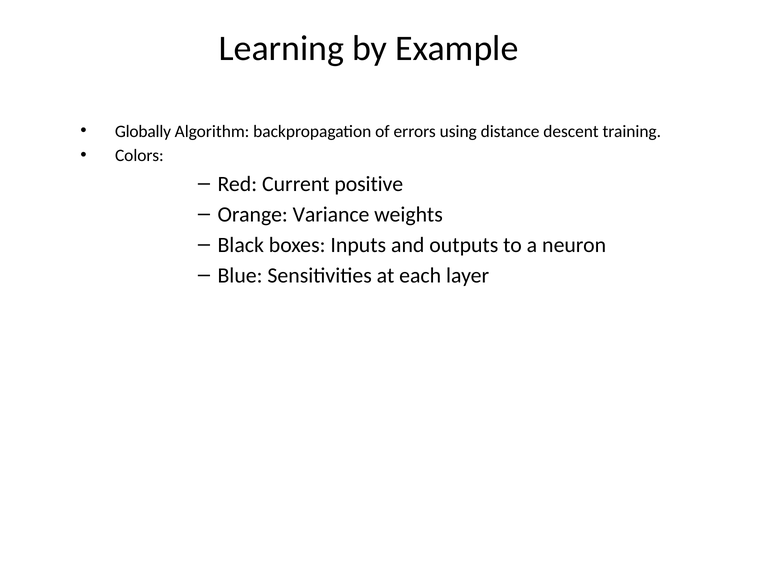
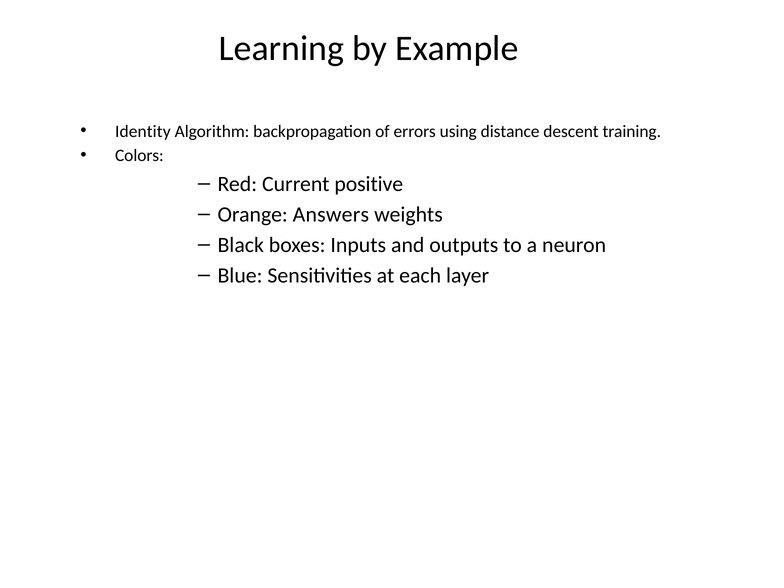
Globally: Globally -> Identity (143, 131)
Variance: Variance -> Answers (331, 214)
